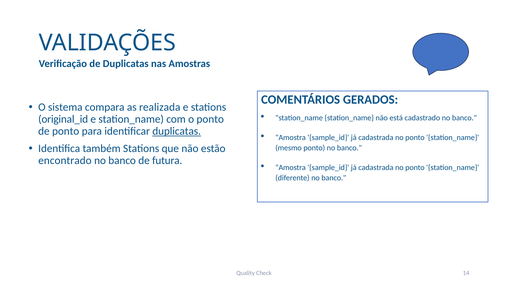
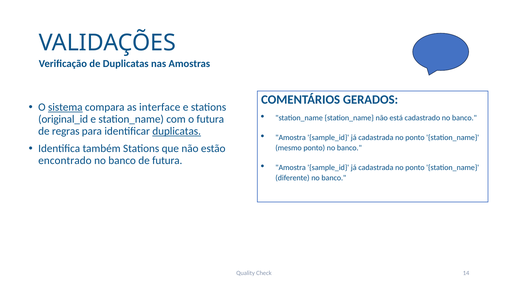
sistema underline: none -> present (65, 107)
realizada: realizada -> interface (160, 107)
o ponto: ponto -> futura (210, 119)
de ponto: ponto -> regras (66, 131)
